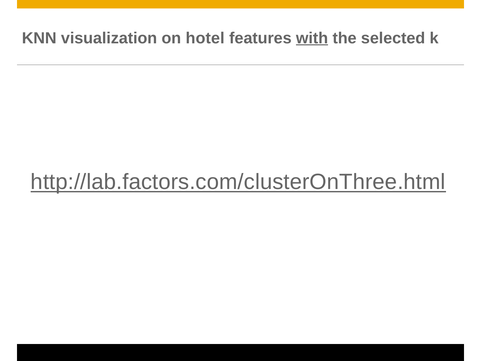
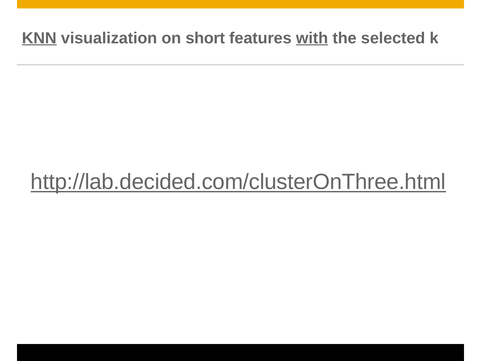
KNN underline: none -> present (39, 38)
hotel: hotel -> short (205, 38)
http://lab.factors.com/clusterOnThree.html: http://lab.factors.com/clusterOnThree.html -> http://lab.decided.com/clusterOnThree.html (238, 182)
